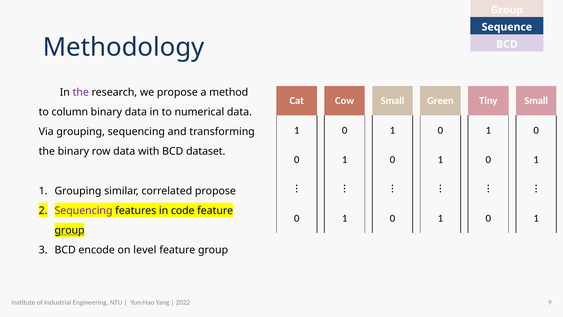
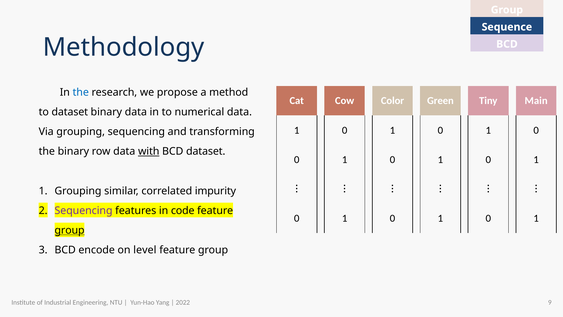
the colour: purple -> blue (81, 92)
Small: Small -> Color (392, 101)
Small: Small -> Main (536, 101)
to column: column -> dataset (70, 112)
with underline: none -> present (149, 151)
correlated propose: propose -> impurity (215, 191)
